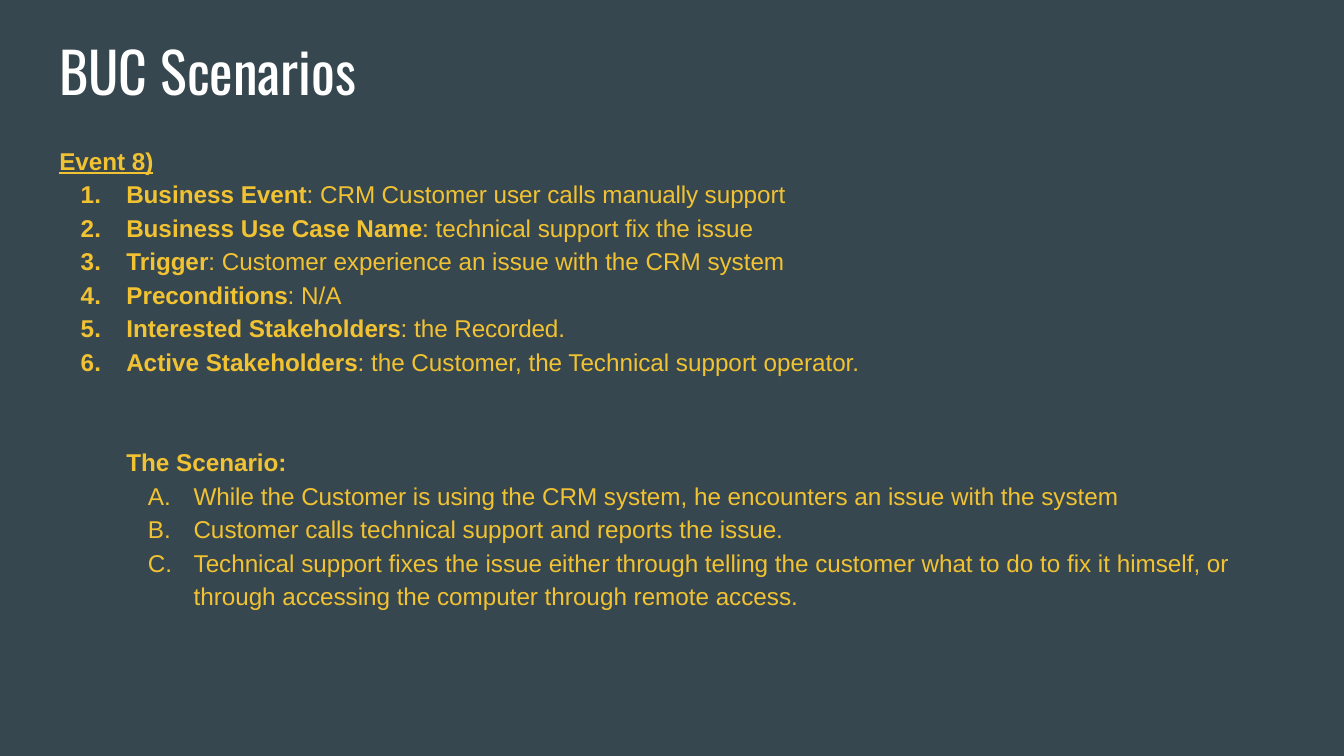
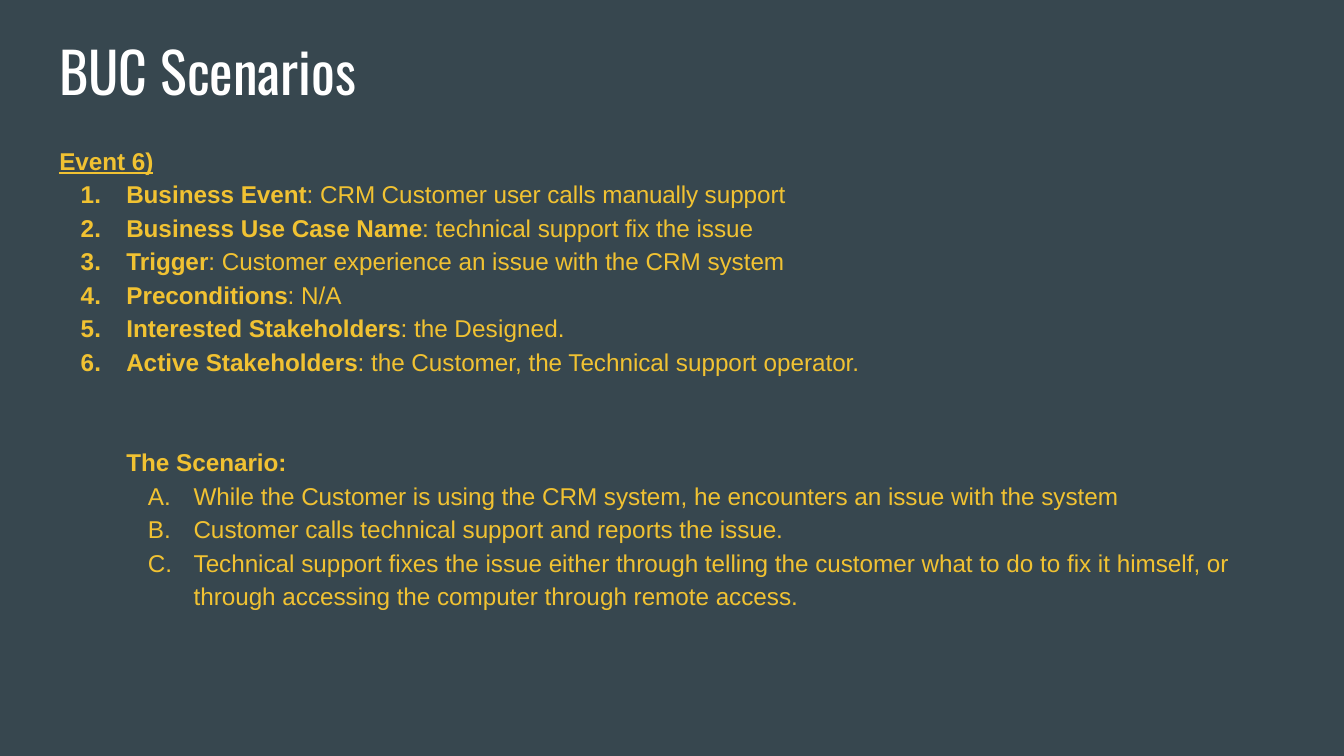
Event 8: 8 -> 6 (143, 162)
Recorded: Recorded -> Designed (510, 330)
